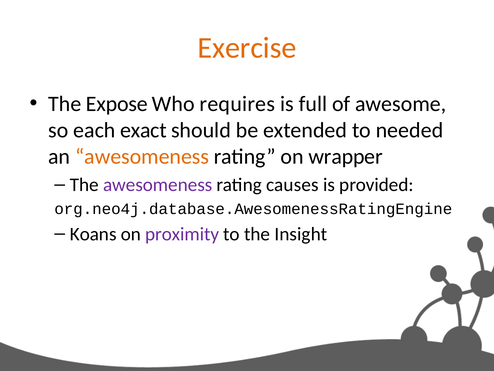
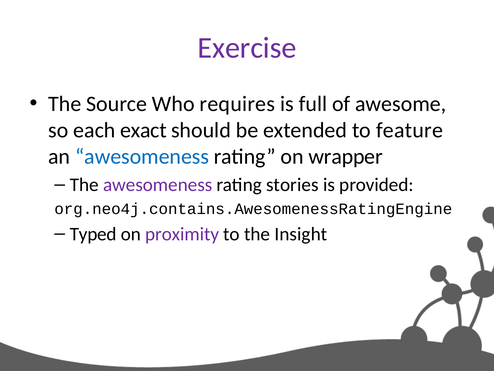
Exercise colour: orange -> purple (247, 48)
Expose: Expose -> Source (117, 104)
needed: needed -> feature (409, 130)
awesomeness colour: orange -> blue (142, 156)
causes: causes -> stories (292, 185)
org.neo4j.database.AwesomenessRatingEngine: org.neo4j.database.AwesomenessRatingEngine -> org.neo4j.contains.AwesomenessRatingEngine (253, 209)
Koans: Koans -> Typed (93, 234)
